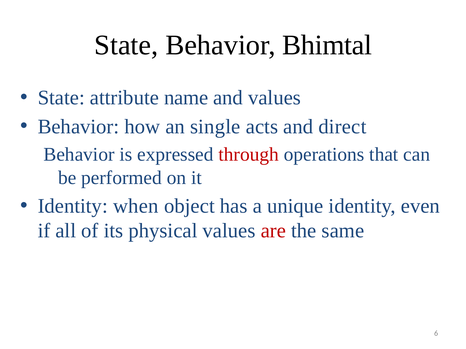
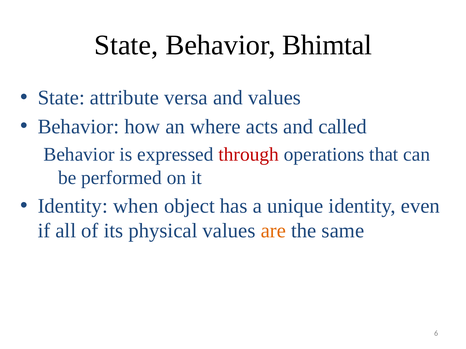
name: name -> versa (186, 98)
single: single -> where (215, 127)
direct: direct -> called (343, 127)
are colour: red -> orange (273, 231)
